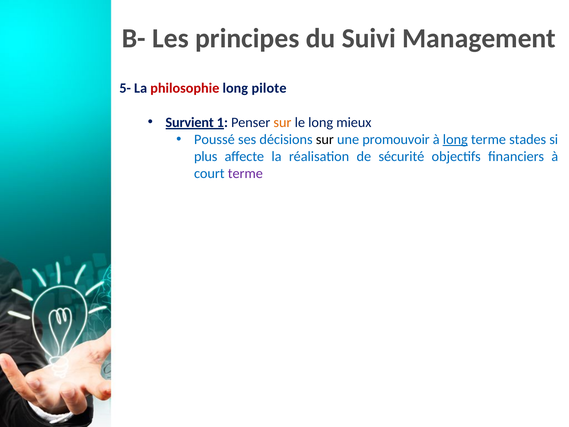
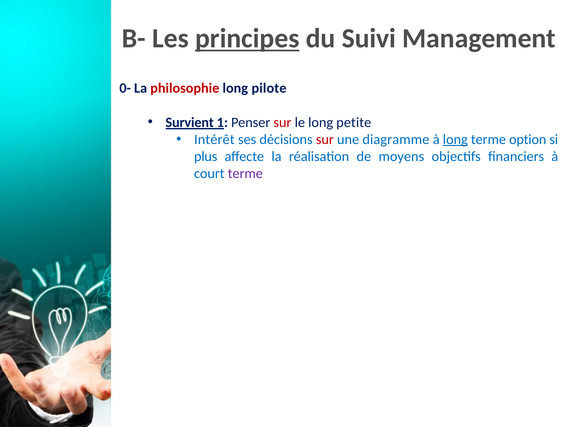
principes underline: none -> present (247, 38)
5-: 5- -> 0- (125, 88)
sur colour: orange -> red (282, 122)
mieux: mieux -> petite (354, 122)
Poussé: Poussé -> Intérêt (214, 139)
sur colour: black -> red (325, 139)
promouvoir: promouvoir -> diagramme (396, 139)
stades: stades -> option (528, 139)
sécurité: sécurité -> moyens (401, 156)
